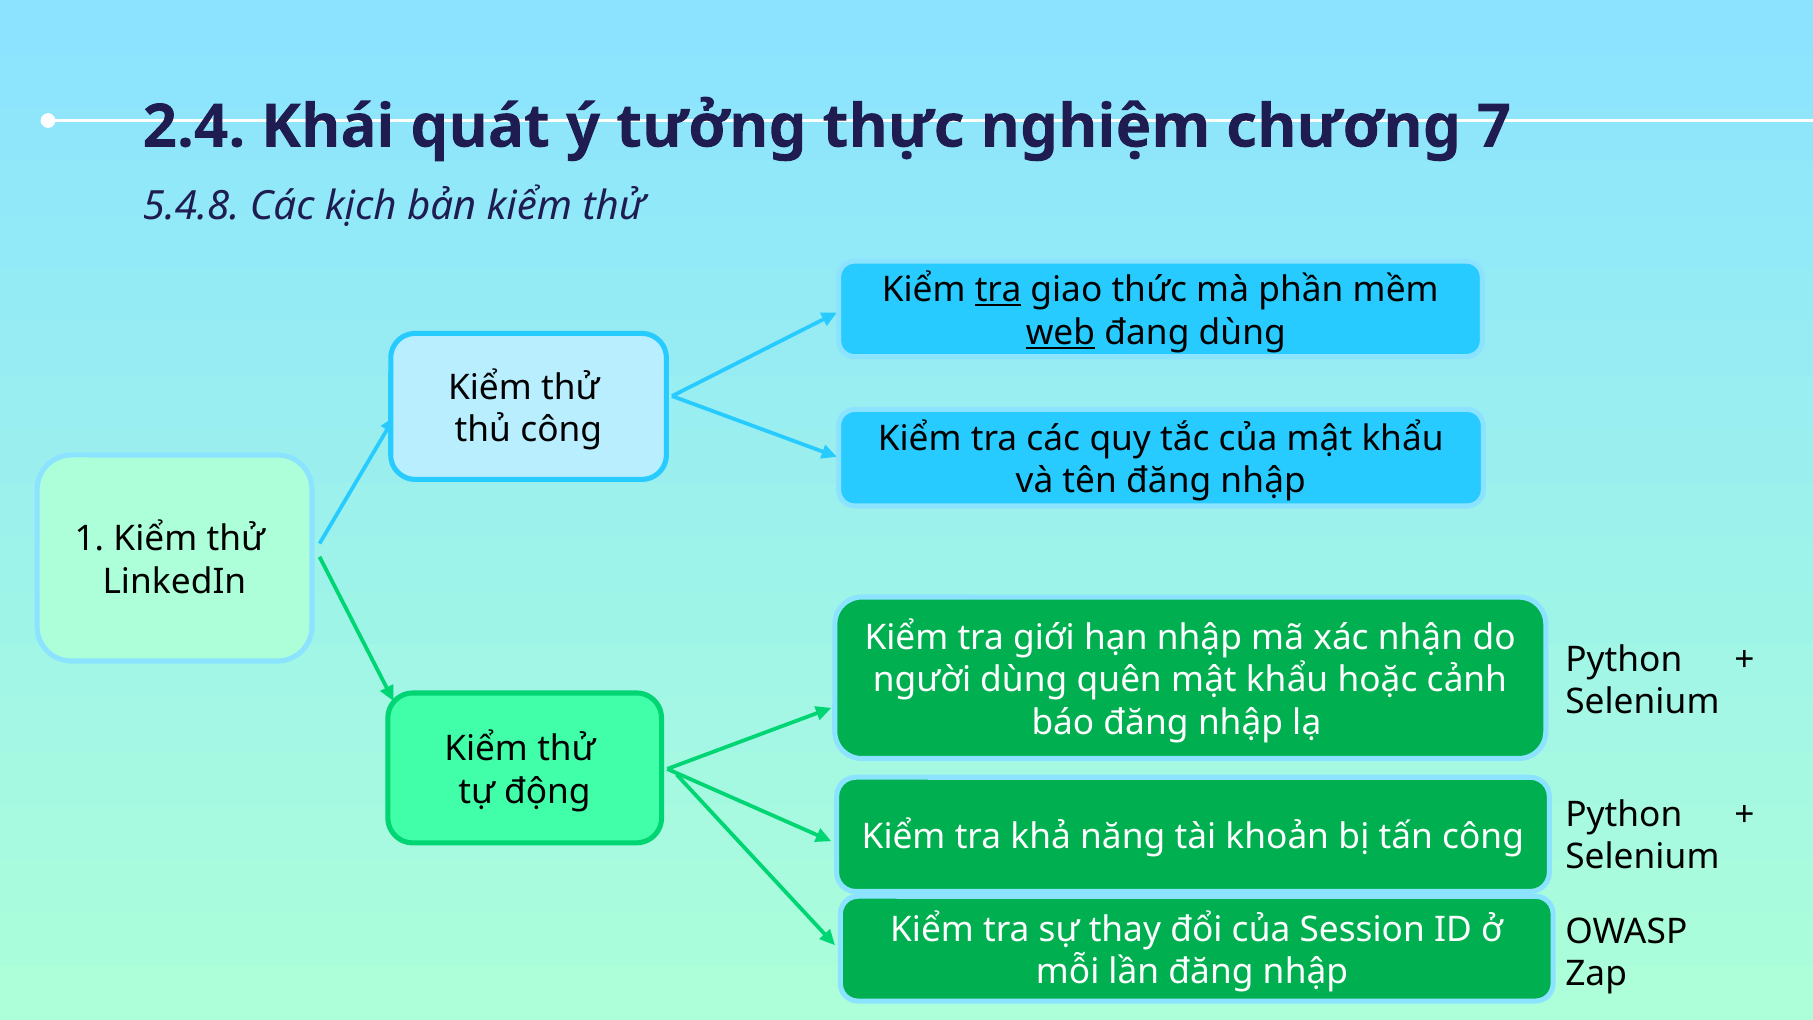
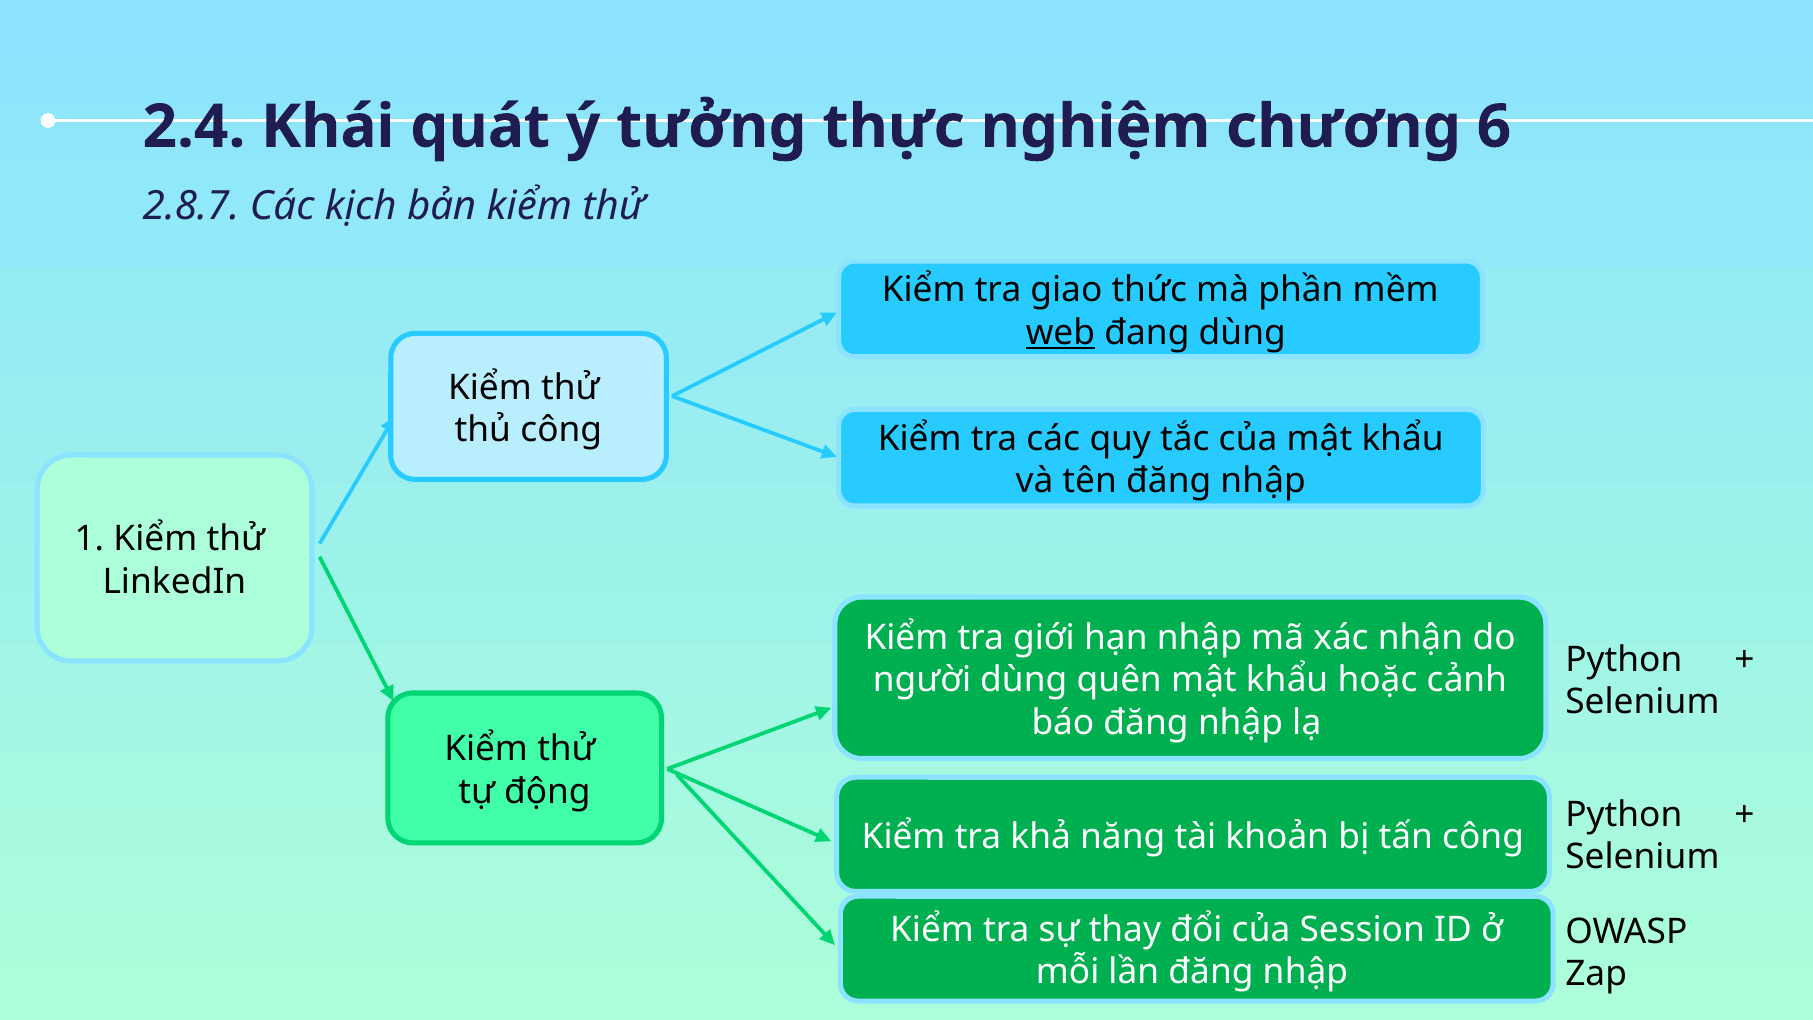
7: 7 -> 6 (1494, 127)
5.4.8: 5.4.8 -> 2.8.7 (191, 206)
tra underline: present -> none (998, 290)
